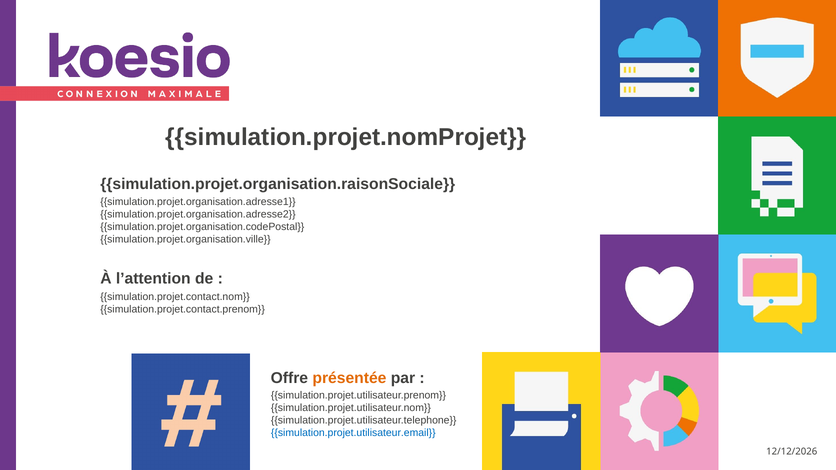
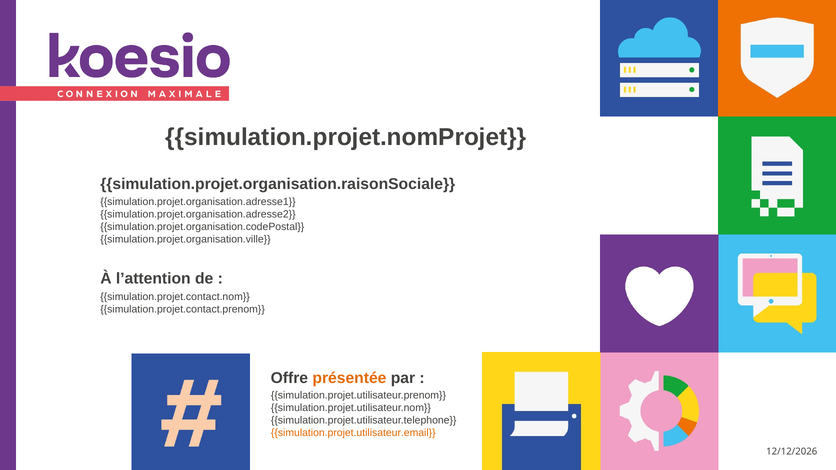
simulation.projet.utilisateur.email colour: blue -> orange (353, 433)
